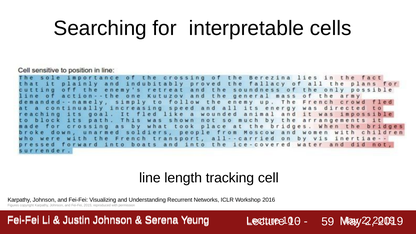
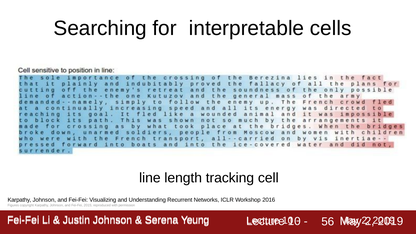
59: 59 -> 56 (328, 222)
